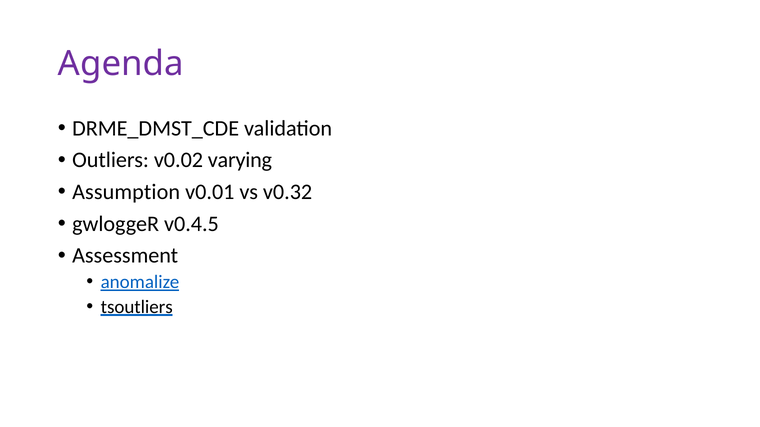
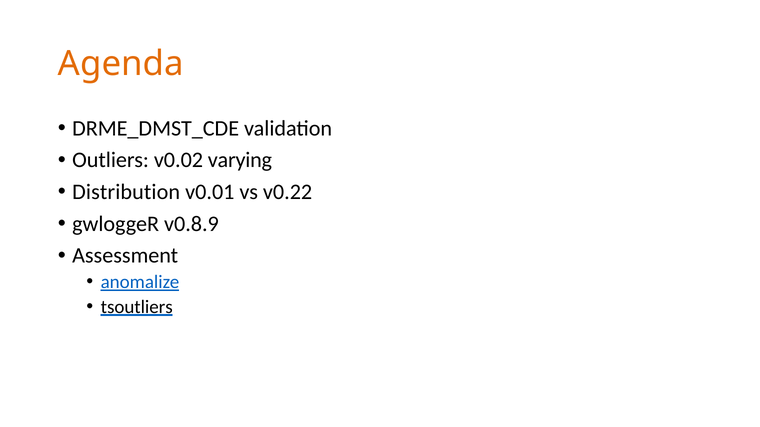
Agenda colour: purple -> orange (121, 64)
Assumption: Assumption -> Distribution (126, 192)
v0.32: v0.32 -> v0.22 (288, 192)
v0.4.5: v0.4.5 -> v0.8.9 (191, 224)
